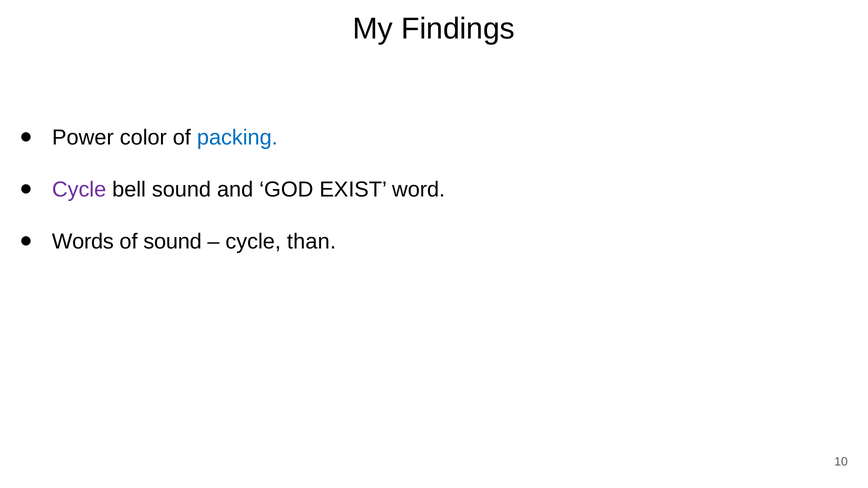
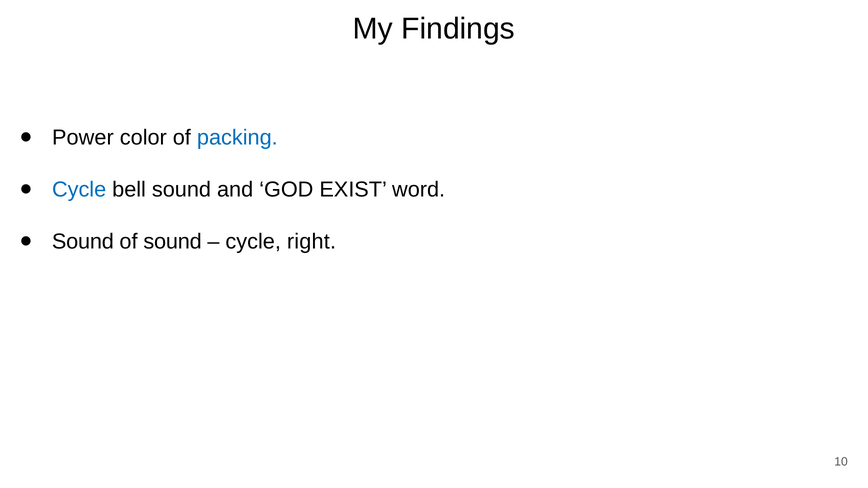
Cycle colour: purple -> blue (79, 190)
Words: Words -> Sound (83, 242)
than: than -> right (311, 242)
